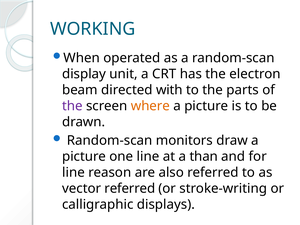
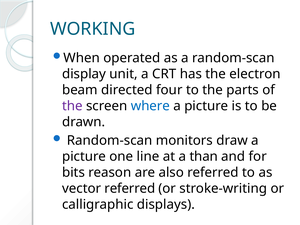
with: with -> four (169, 90)
where colour: orange -> blue (150, 106)
line: line -> bits (73, 172)
